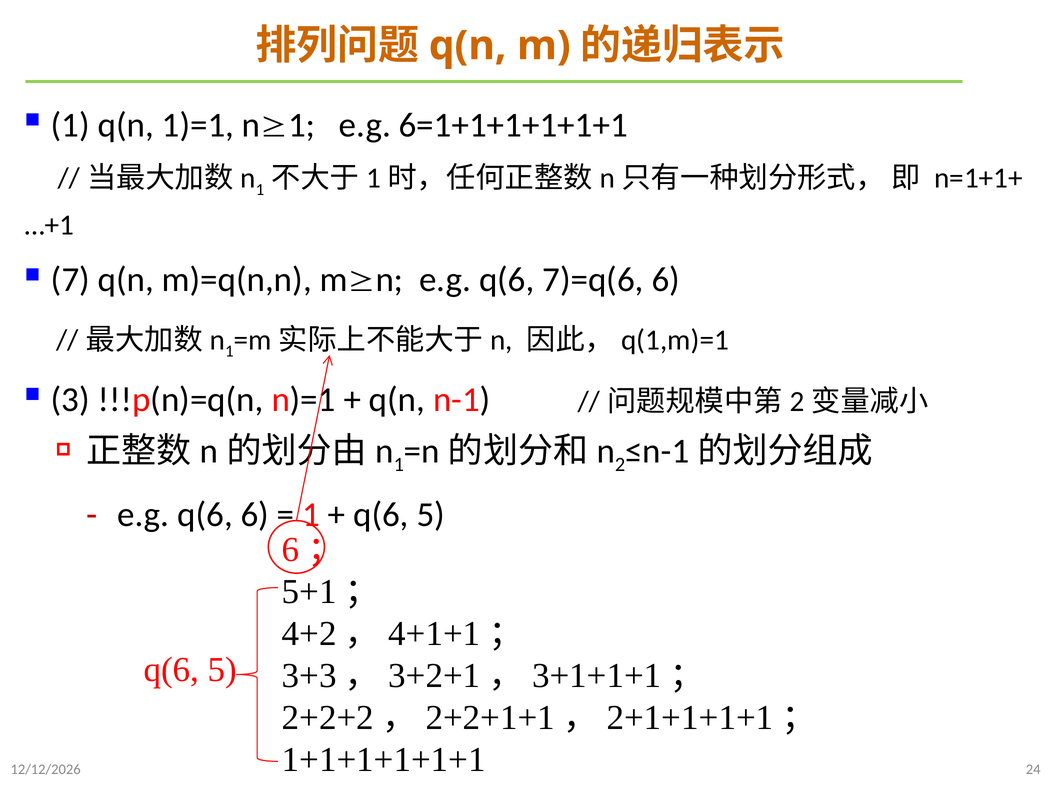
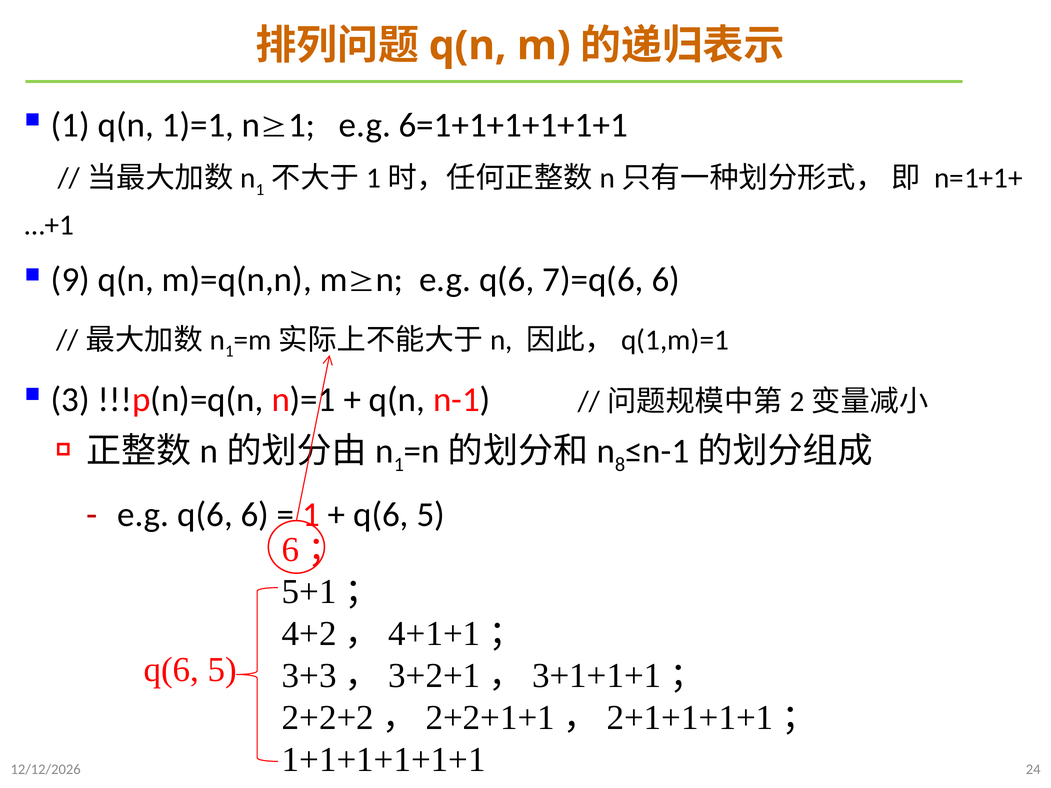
7: 7 -> 9 (70, 280)
2: 2 -> 8 (620, 465)
